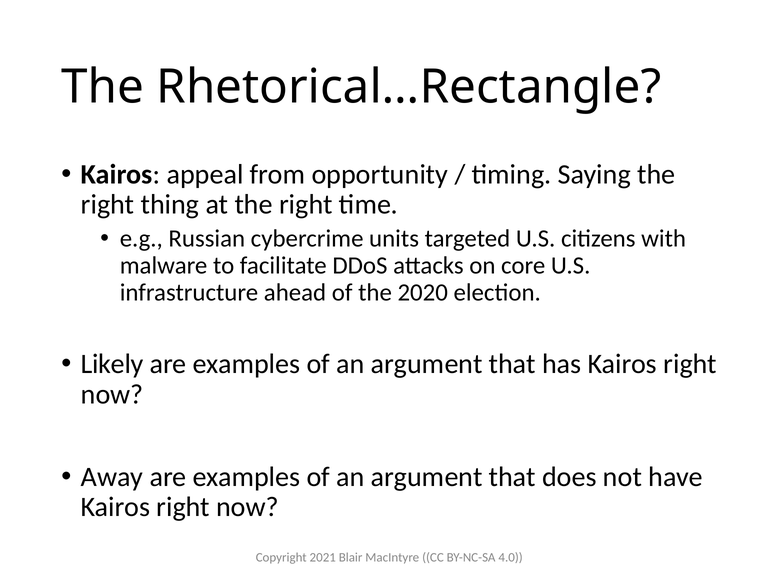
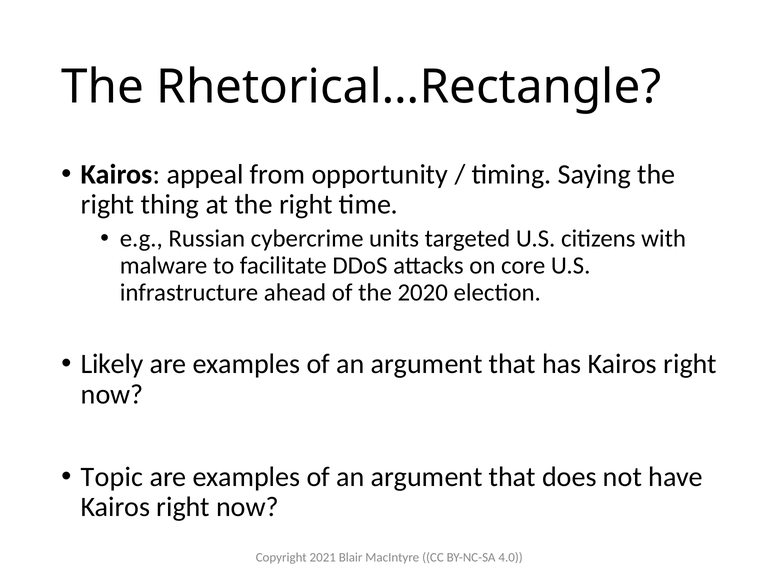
Away: Away -> Topic (112, 477)
